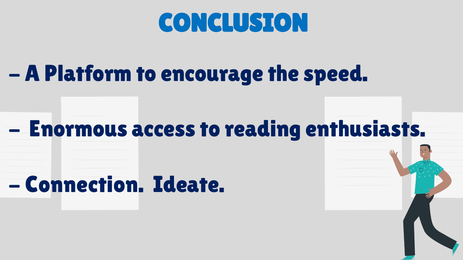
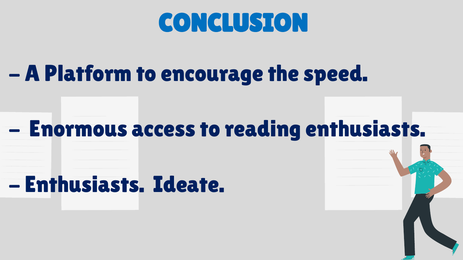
Connection: Connection -> Enthusiasts (85, 185)
